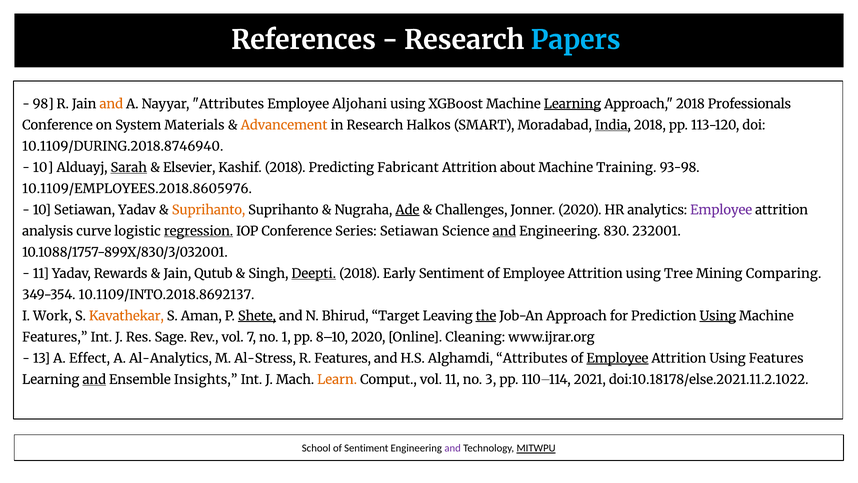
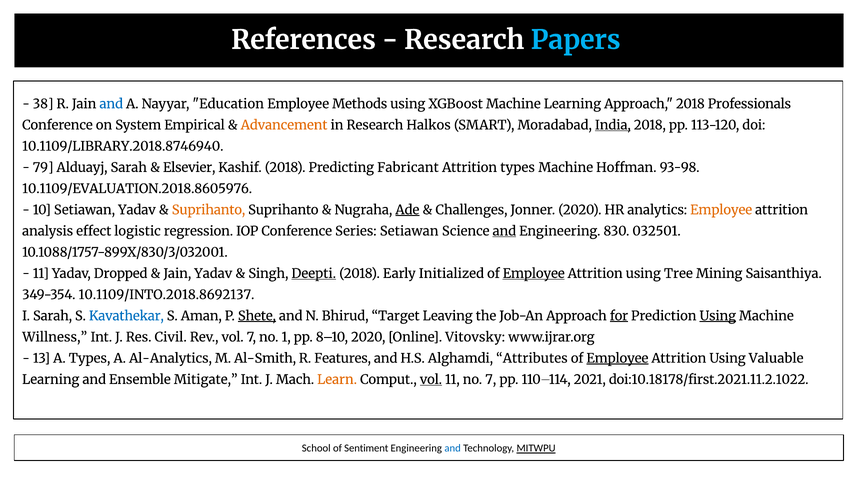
98: 98 -> 38 (43, 104)
and colour: orange -> blue (111, 104)
Nayyar Attributes: Attributes -> Education (228, 104)
Aljohani: Aljohani -> Methods (360, 104)
Learning underline: present -> none (572, 104)
Materials: Materials -> Empirical (195, 125)
10.1109/DURING.2018.8746940: 10.1109/DURING.2018.8746940 -> 10.1109/LIBRARY.2018.8746940 (123, 146)
10: 10 -> 79 (43, 168)
Sarah underline: present -> none (129, 168)
Attrition about: about -> types (518, 168)
Training: Training -> Hoffman (626, 168)
10.1109/EMPLOYEES.2018.8605976: 10.1109/EMPLOYEES.2018.8605976 -> 10.1109/EVALUATION.2018.8605976 (137, 189)
Employee colour: purple -> orange (721, 210)
curve: curve -> effect (94, 231)
regression underline: present -> none (198, 231)
232001: 232001 -> 032501 (657, 231)
Rewards: Rewards -> Dropped (121, 274)
Jain Qutub: Qutub -> Yadav (213, 274)
Early Sentiment: Sentiment -> Initialized (451, 274)
Employee underline: none -> present (534, 274)
Comparing: Comparing -> Saisanthiya (784, 274)
I Work: Work -> Sarah (53, 316)
Kavathekar colour: orange -> blue (126, 316)
the underline: present -> none (486, 316)
for underline: none -> present (619, 316)
Features: Features -> Willness (55, 337)
Sage: Sage -> Civil (171, 337)
Cleaning: Cleaning -> Vitovsky (475, 337)
A Effect: Effect -> Types (90, 358)
Al-Stress: Al-Stress -> Al-Smith (265, 358)
Using Features: Features -> Valuable (776, 358)
and underline: present -> none (94, 380)
Insights: Insights -> Mitigate (206, 380)
vol underline: none -> present (431, 380)
no 3: 3 -> 7 (491, 380)
doi:10.18178/else.2021.11.2.1022: doi:10.18178/else.2021.11.2.1022 -> doi:10.18178/first.2021.11.2.1022 (709, 380)
and colour: purple -> blue (453, 448)
